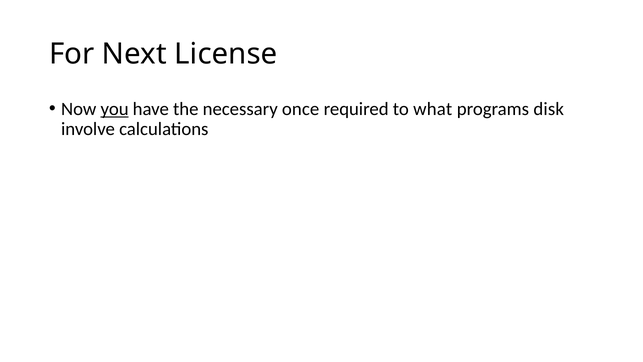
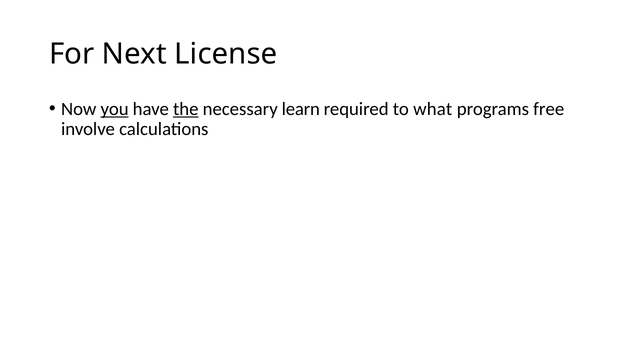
the underline: none -> present (186, 109)
once: once -> learn (301, 109)
disk: disk -> free (549, 109)
